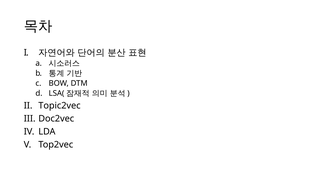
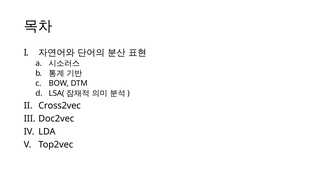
Topic2vec: Topic2vec -> Cross2vec (60, 106)
